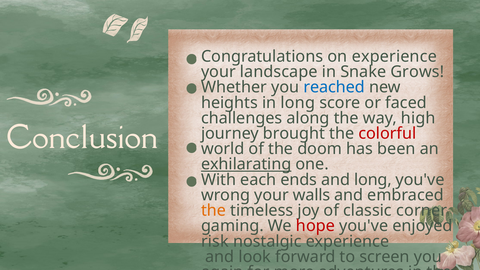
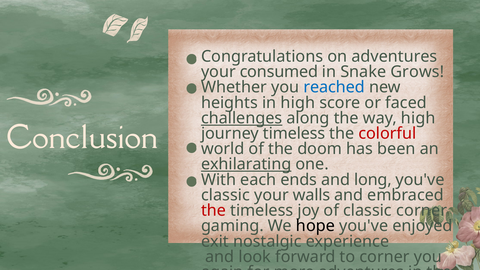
on experience: experience -> adventures (394, 56)
landscape: landscape -> consumed (279, 72)
in long: long -> high (298, 103)
challenges underline: none -> present (242, 118)
journey brought: brought -> timeless (294, 133)
wrong: wrong -> classic (225, 195)
the colour: orange -> red (214, 211)
hope colour: red -> black (315, 226)
risk: risk -> exit (215, 241)
to screen: screen -> corner (385, 257)
